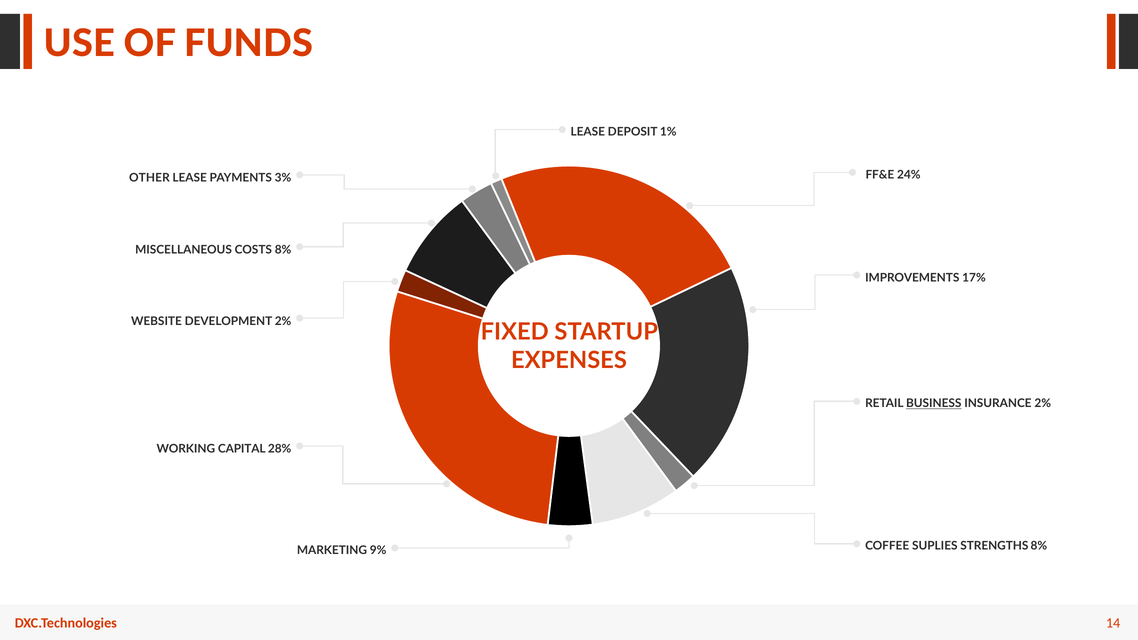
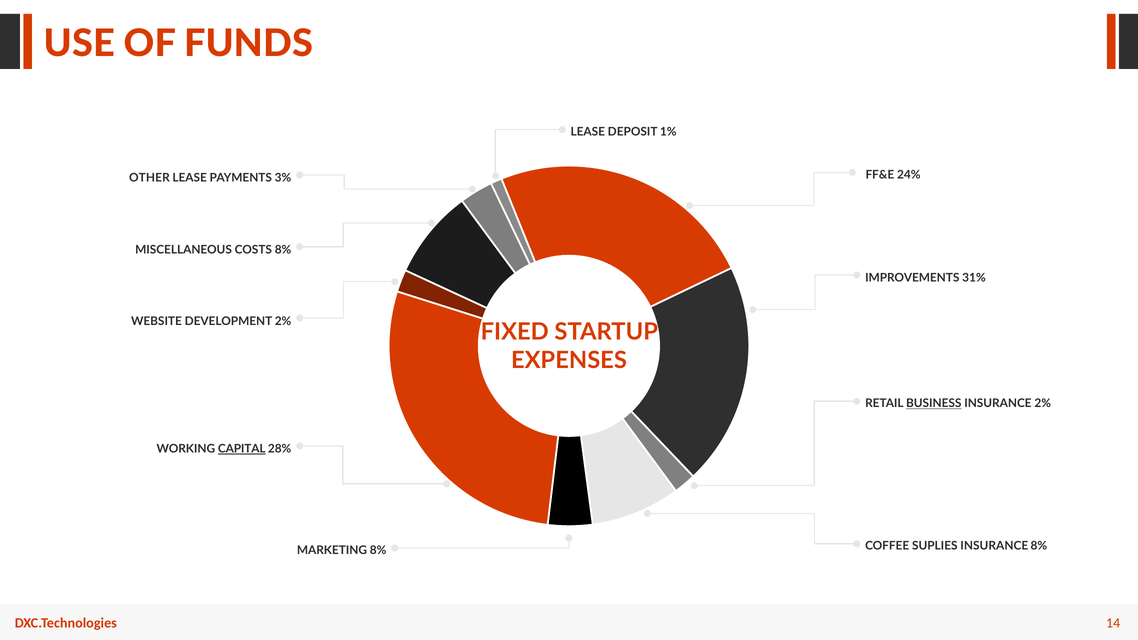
17%: 17% -> 31% (974, 278)
CAPITAL underline: none -> present (242, 449)
SUPLIES STRENGTHS: STRENGTHS -> INSURANCE (994, 546)
MARKETING 9%: 9% -> 8% (378, 550)
